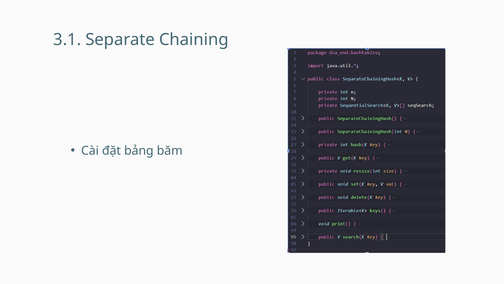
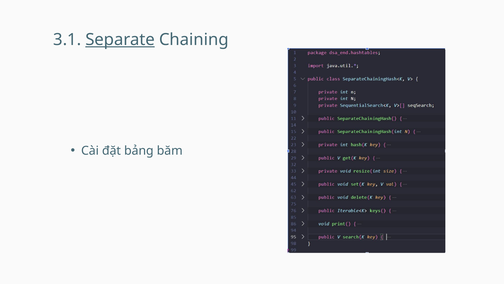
Separate underline: none -> present (120, 40)
